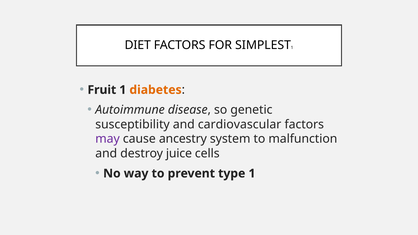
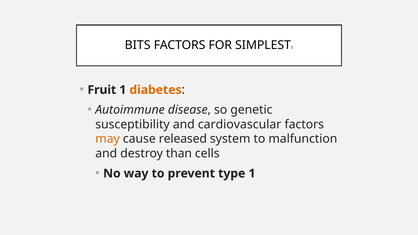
DIET: DIET -> BITS (138, 45)
may colour: purple -> orange (108, 139)
ancestry: ancestry -> released (183, 139)
juice: juice -> than (179, 154)
